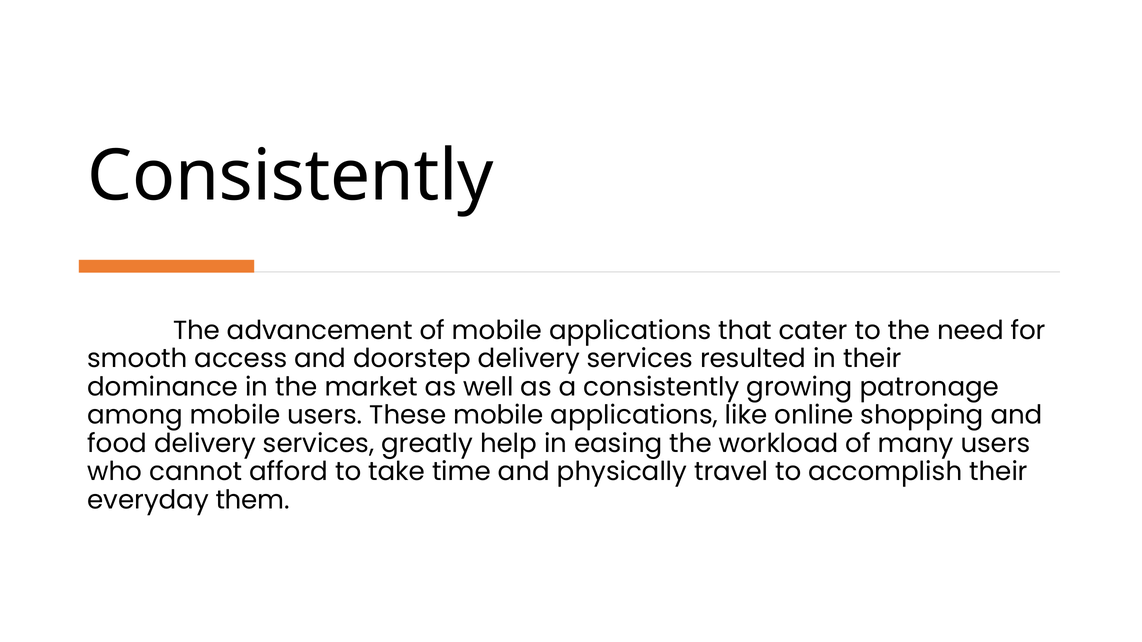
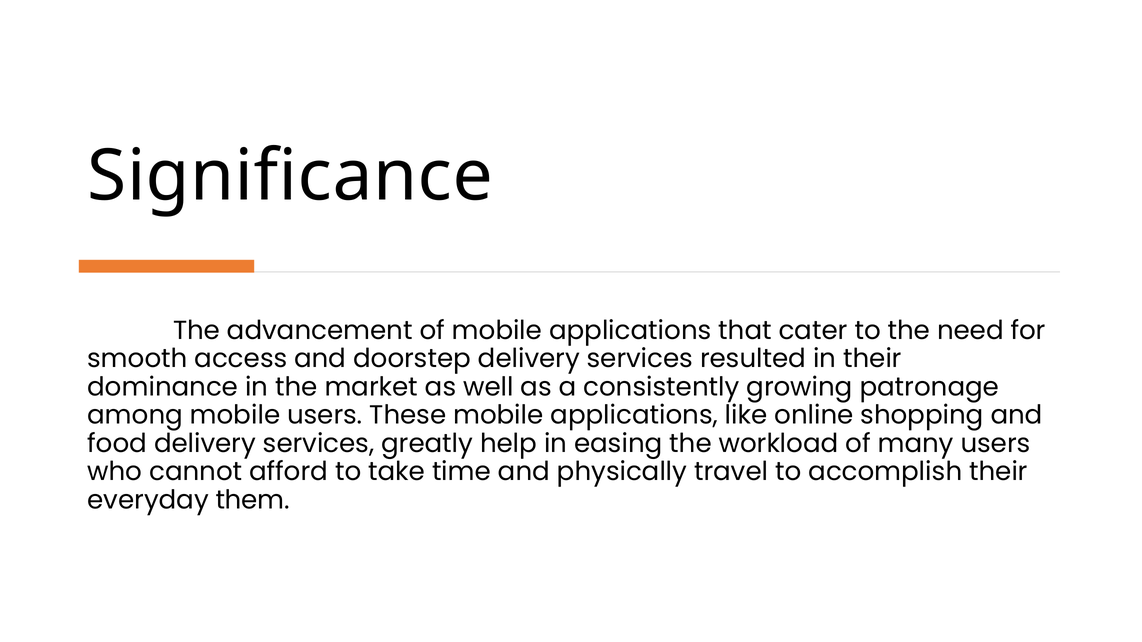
Consistently: Consistently -> Significance (290, 176)
